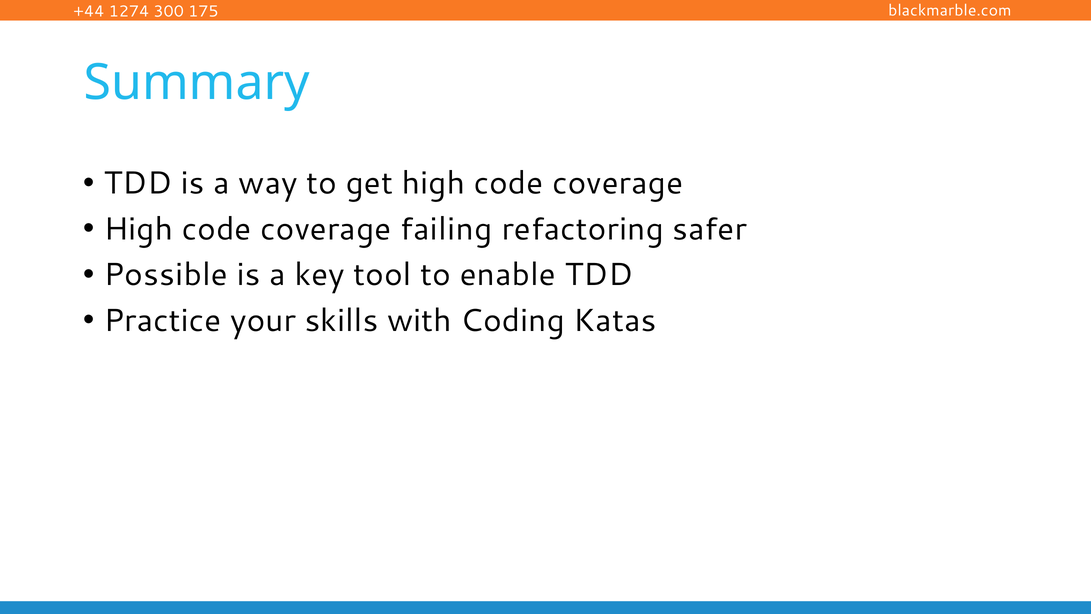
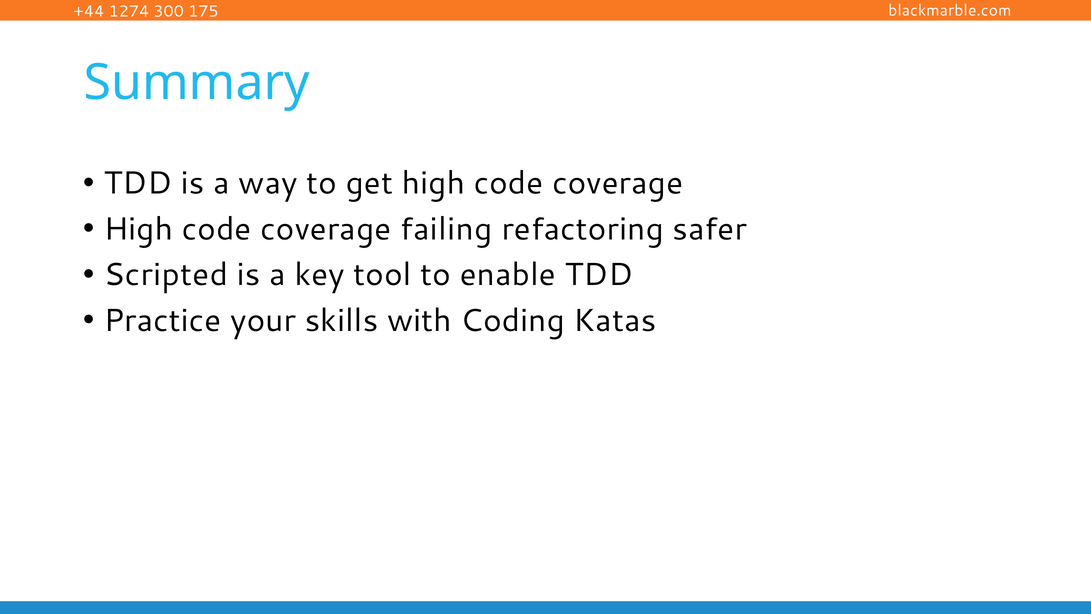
Possible: Possible -> Scripted (166, 275)
